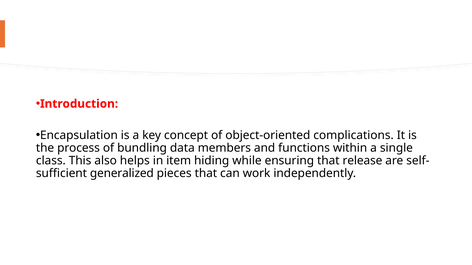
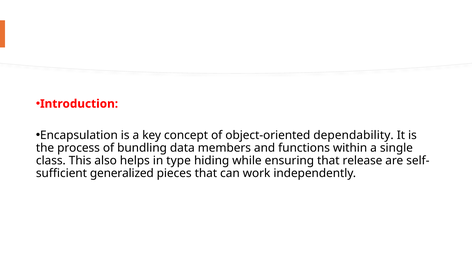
complications: complications -> dependability (353, 135)
item: item -> type (179, 161)
